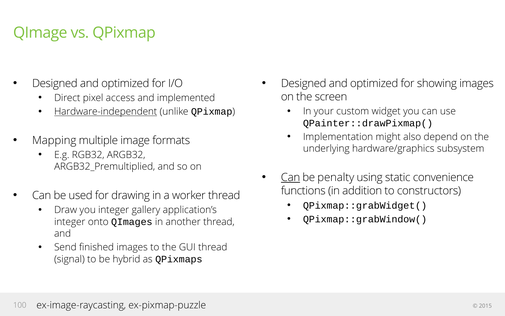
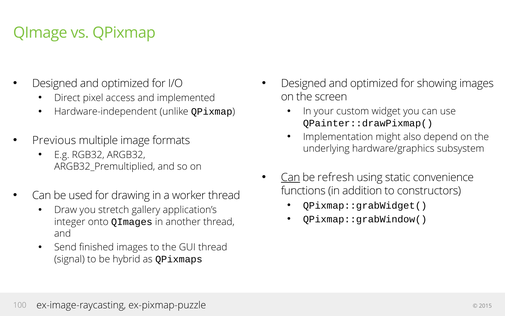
Hardware-independent underline: present -> none (106, 111)
Mapping: Mapping -> Previous (54, 140)
penalty: penalty -> refresh (336, 177)
you integer: integer -> stretch (114, 210)
